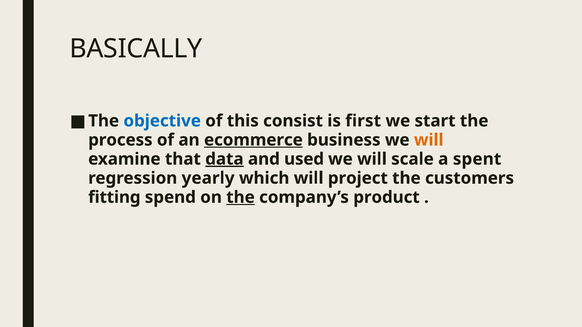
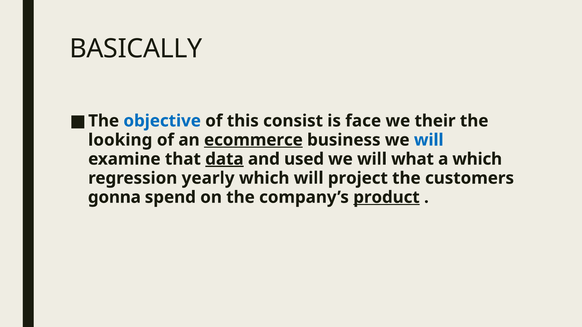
first: first -> face (363, 121)
start: start -> their (435, 121)
process: process -> looking (120, 140)
will colour: orange -> blue (429, 140)
scale: scale -> what (413, 159)
a spent: spent -> which (477, 159)
fitting: fitting -> gonna (114, 197)
the underline: present -> none (241, 197)
product underline: none -> present (386, 197)
